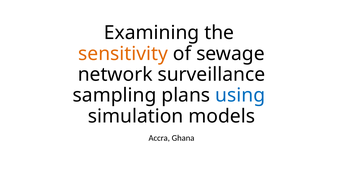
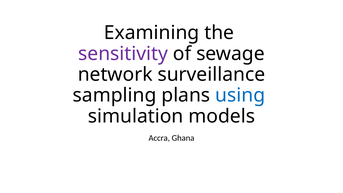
sensitivity colour: orange -> purple (123, 54)
